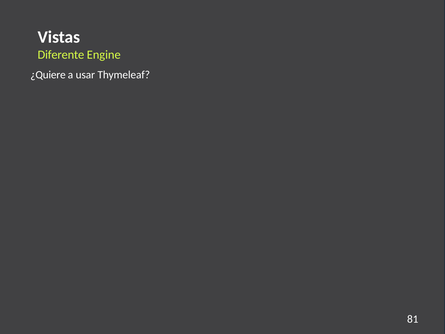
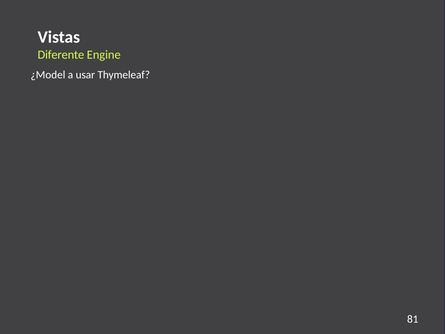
¿Quiere: ¿Quiere -> ¿Model (48, 75)
